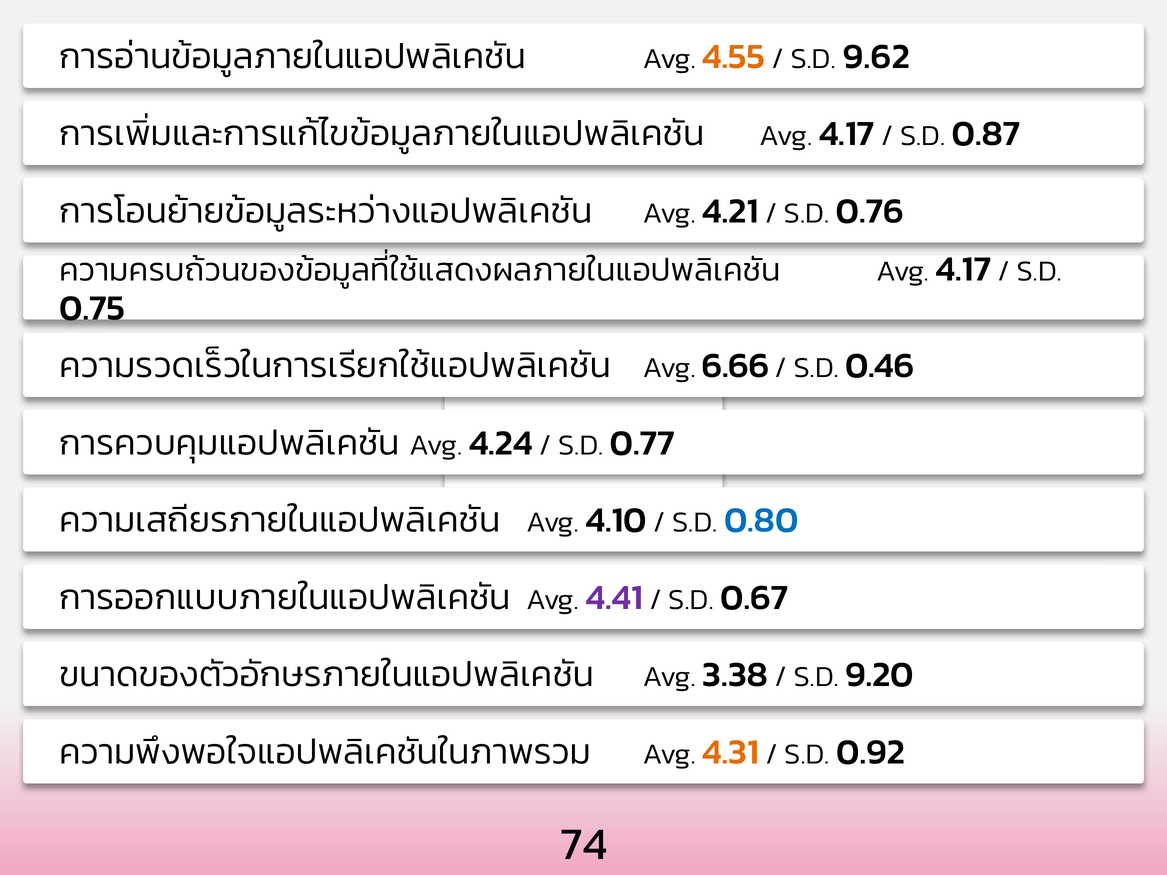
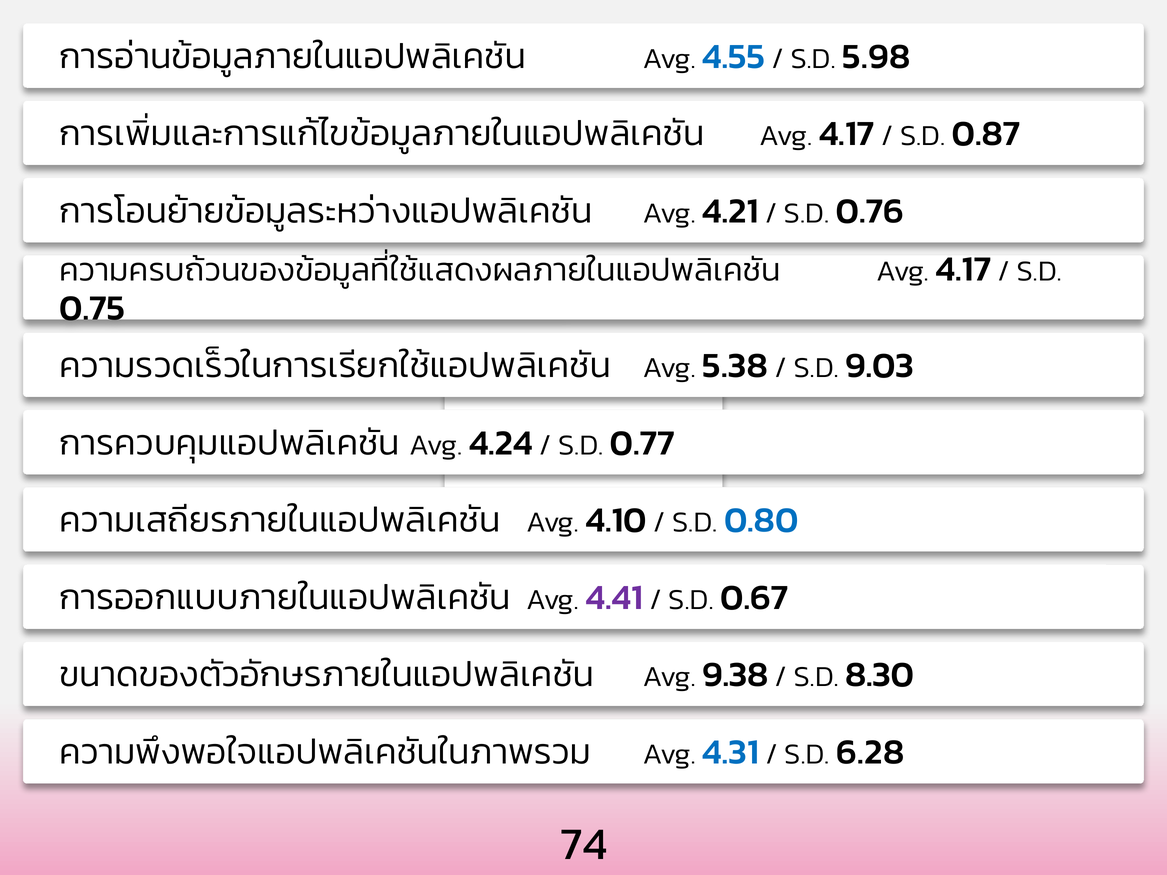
4.55 colour: orange -> blue (734, 56)
9.62: 9.62 -> 5.98 (876, 56)
6.66: 6.66 -> 5.38 (735, 366)
0.46: 0.46 -> 9.03 (880, 366)
3.38: 3.38 -> 9.38 (736, 675)
9.20: 9.20 -> 8.30 (880, 675)
4.31 colour: orange -> blue (731, 752)
0.92: 0.92 -> 6.28 (870, 752)
